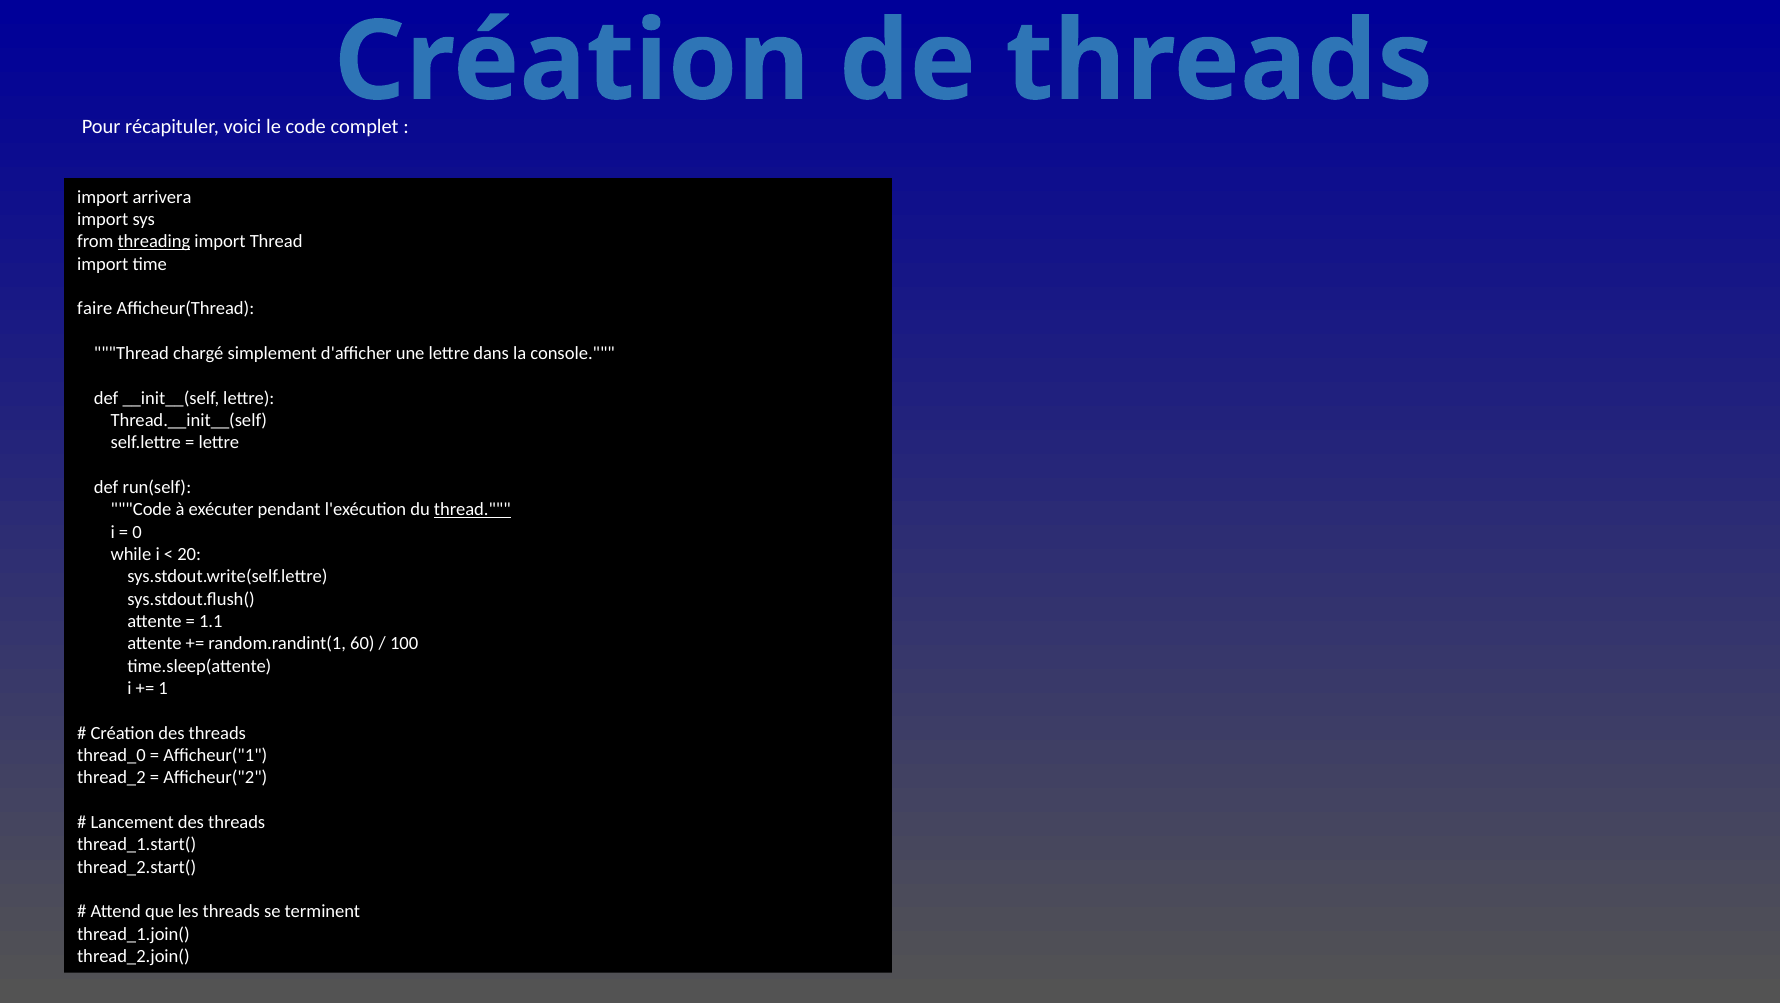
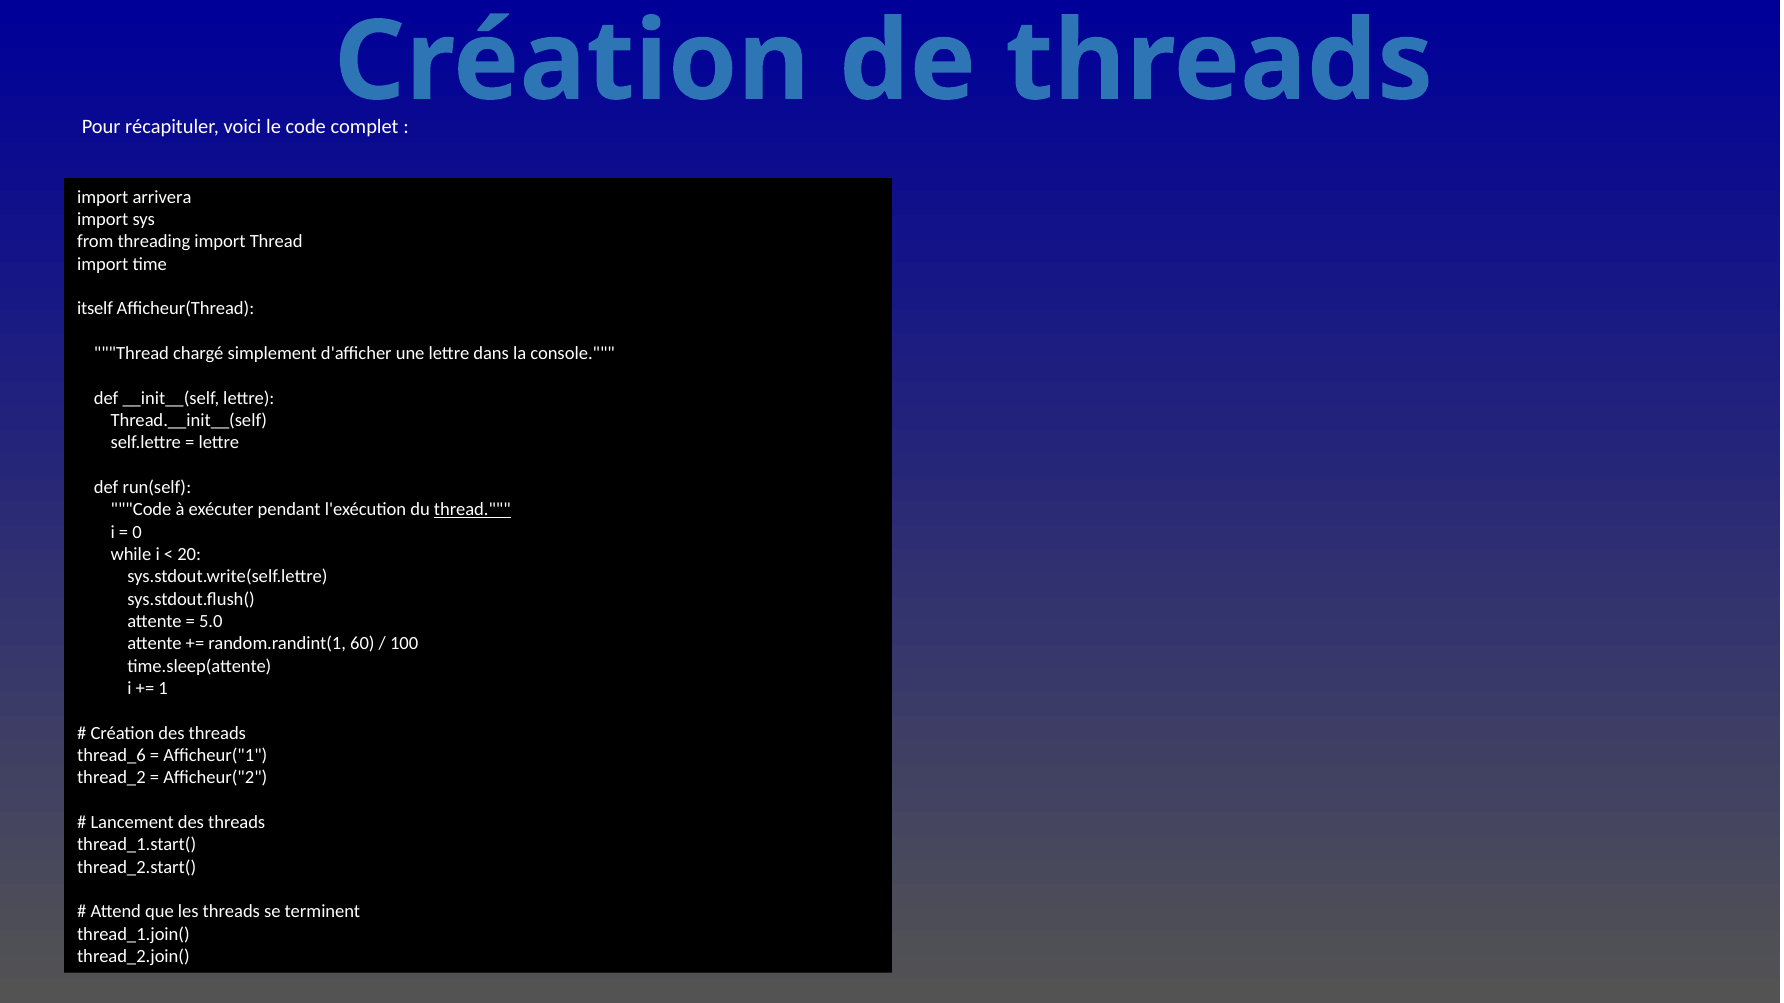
threading underline: present -> none (154, 242)
faire: faire -> itself (95, 309)
1.1: 1.1 -> 5.0 (211, 622)
thread_0: thread_0 -> thread_6 (112, 756)
